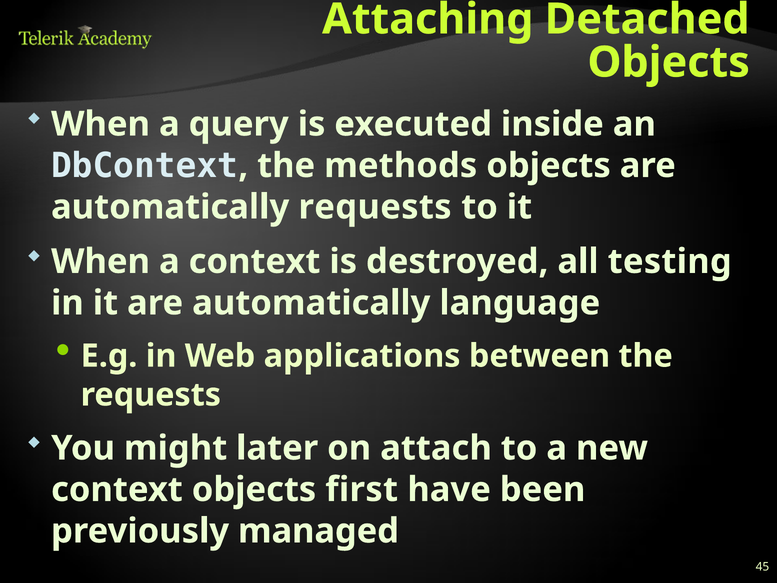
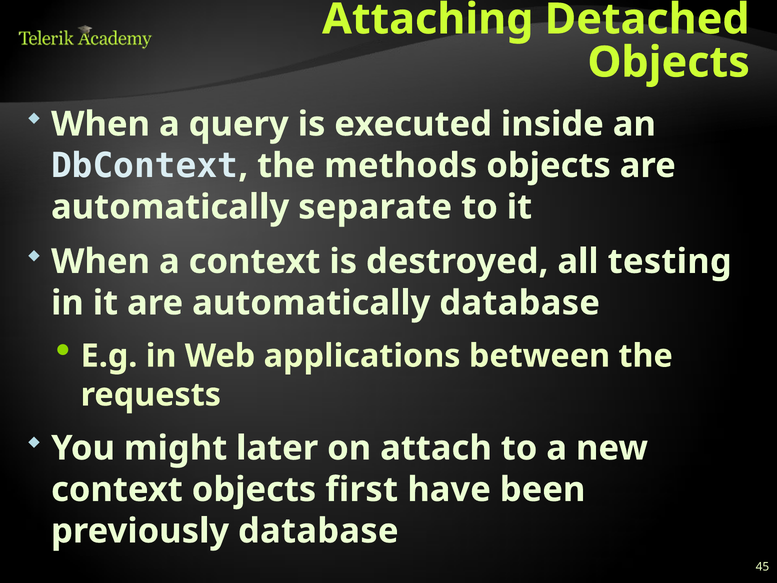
automatically requests: requests -> separate (375, 207)
automatically language: language -> database (520, 303)
previously managed: managed -> database (318, 531)
